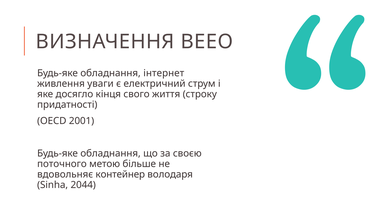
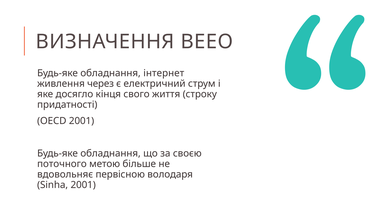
уваги: уваги -> через (101, 84)
контейнер: контейнер -> первісною (120, 175)
Sinha 2044: 2044 -> 2001 (83, 185)
